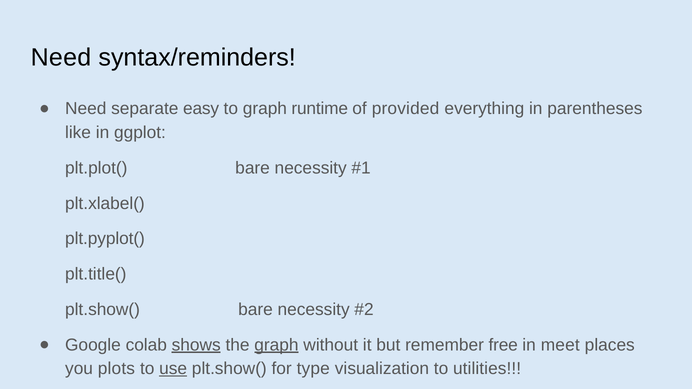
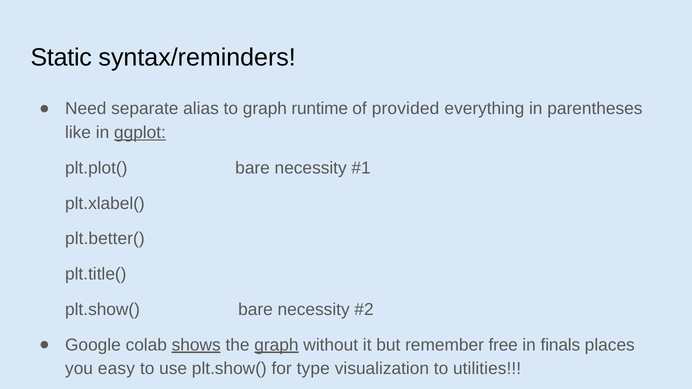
Need: Need -> Static (61, 57)
easy: easy -> alias (201, 109)
ggplot underline: none -> present (140, 133)
plt.pyplot(: plt.pyplot( -> plt.better( (105, 239)
meet: meet -> finals (560, 345)
plots: plots -> easy (116, 369)
use underline: present -> none (173, 369)
